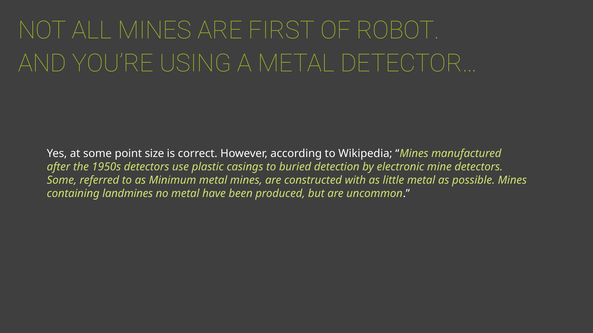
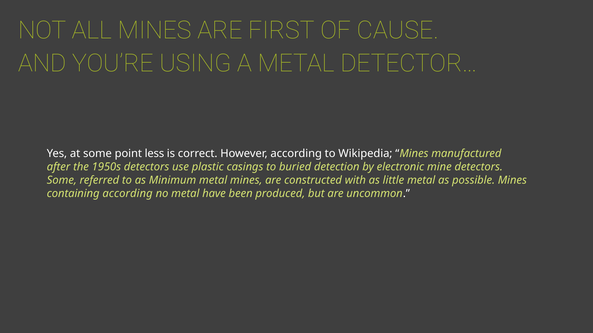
ROBOT: ROBOT -> CAUSE (398, 30)
size: size -> less (154, 154)
containing landmines: landmines -> according (128, 194)
